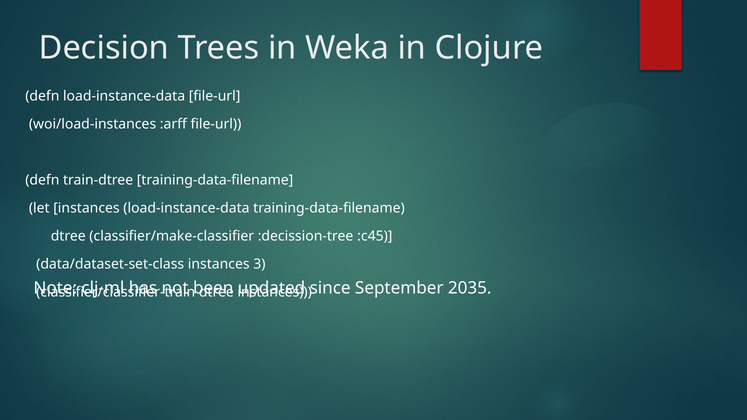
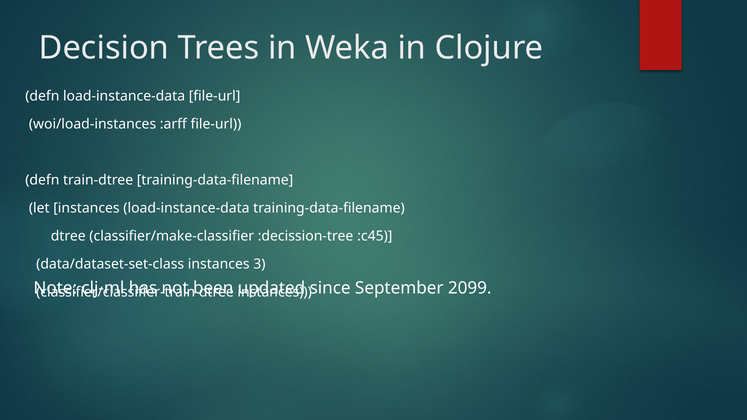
2035: 2035 -> 2099 (470, 288)
